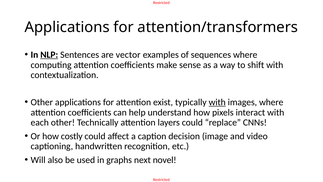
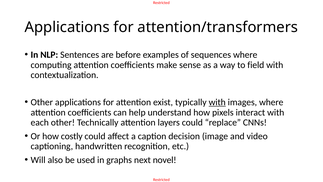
NLP underline: present -> none (49, 55)
vector: vector -> before (128, 55)
shift: shift -> field (256, 65)
